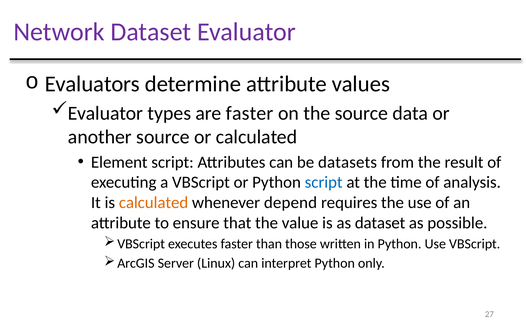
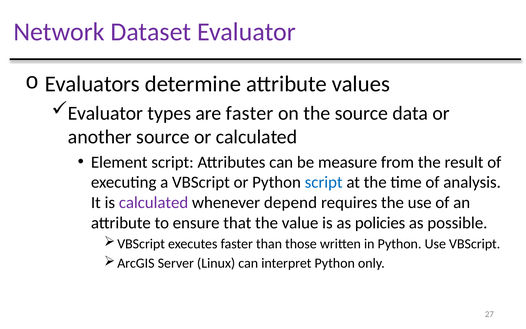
datasets: datasets -> measure (348, 162)
calculated colour: orange -> purple (154, 202)
as dataset: dataset -> policies (380, 223)
